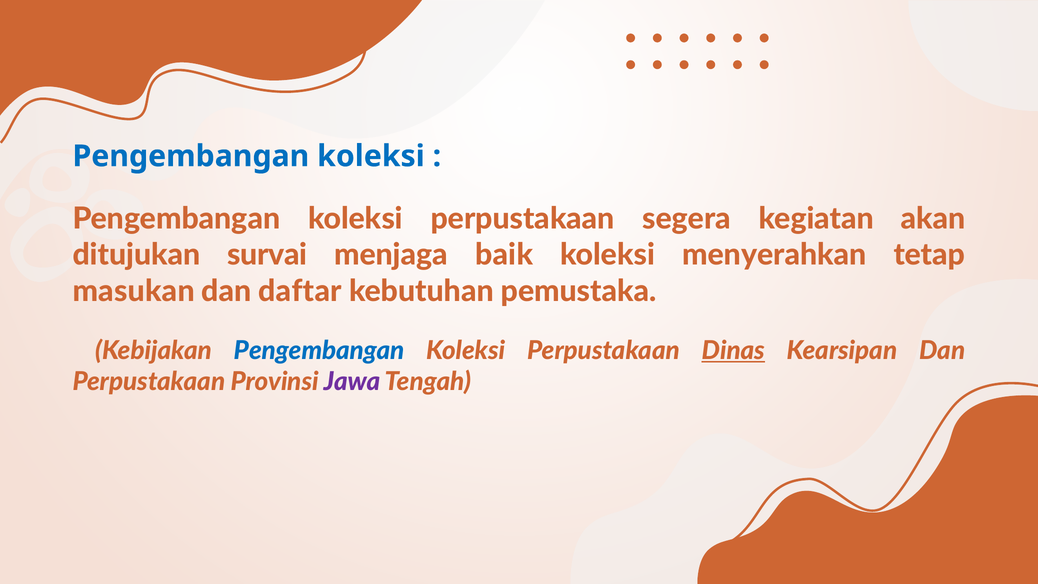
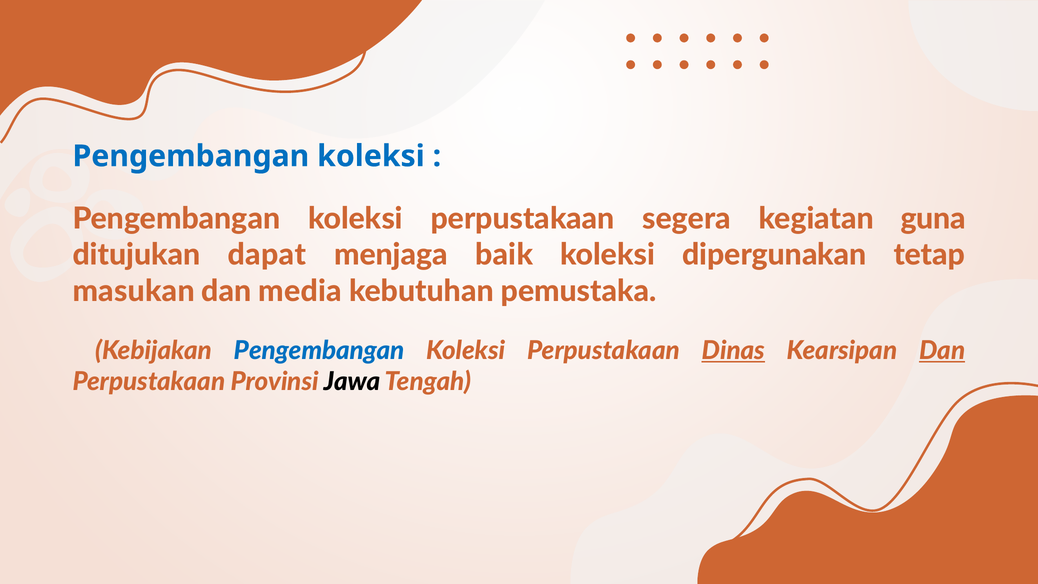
akan: akan -> guna (933, 218)
survai: survai -> dapat (267, 255)
menyerahkan: menyerahkan -> dipergunakan (774, 255)
daftar: daftar -> media (300, 291)
Dan underline: none -> present (942, 351)
Jawa colour: purple -> black (352, 382)
